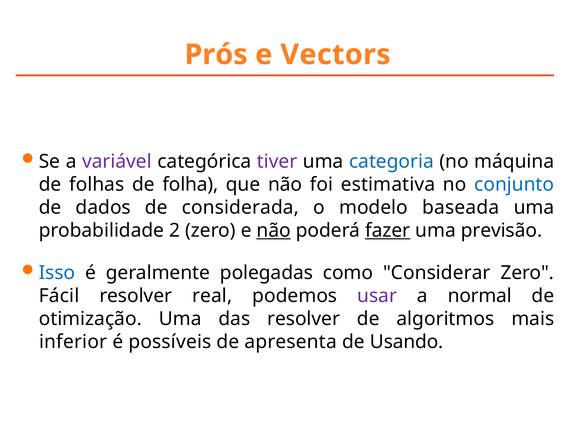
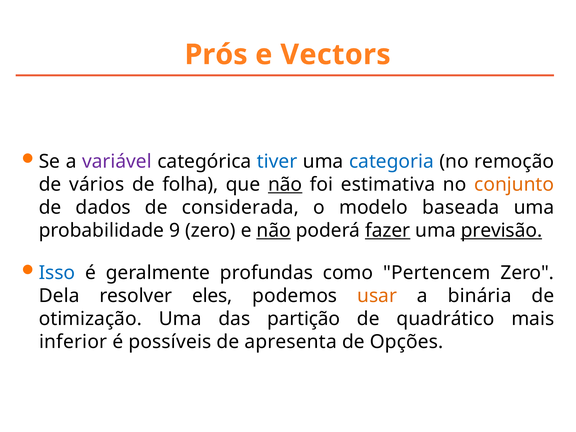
tiver colour: purple -> blue (277, 162)
máquina: máquina -> remoção (514, 162)
folhas: folhas -> vários (97, 185)
não underline: none -> present (285, 185)
conjunto colour: blue -> orange (514, 185)
2: 2 -> 9 (175, 231)
previsão underline: none -> present (501, 231)
polegadas: polegadas -> profundas (266, 273)
Considerar: Considerar -> Pertencem (437, 273)
Fácil: Fácil -> Dela (59, 296)
real: real -> eles (212, 296)
usar colour: purple -> orange (377, 296)
normal: normal -> binária (480, 296)
das resolver: resolver -> partição (304, 319)
algoritmos: algoritmos -> quadrático (445, 319)
Usando: Usando -> Opções (407, 342)
